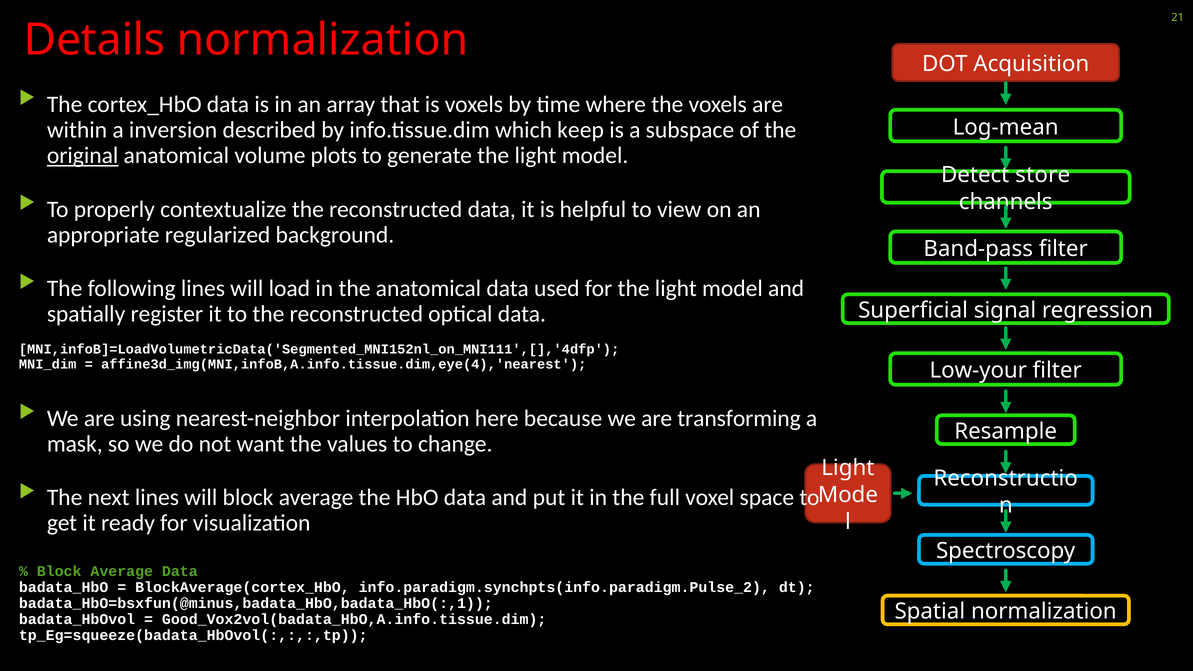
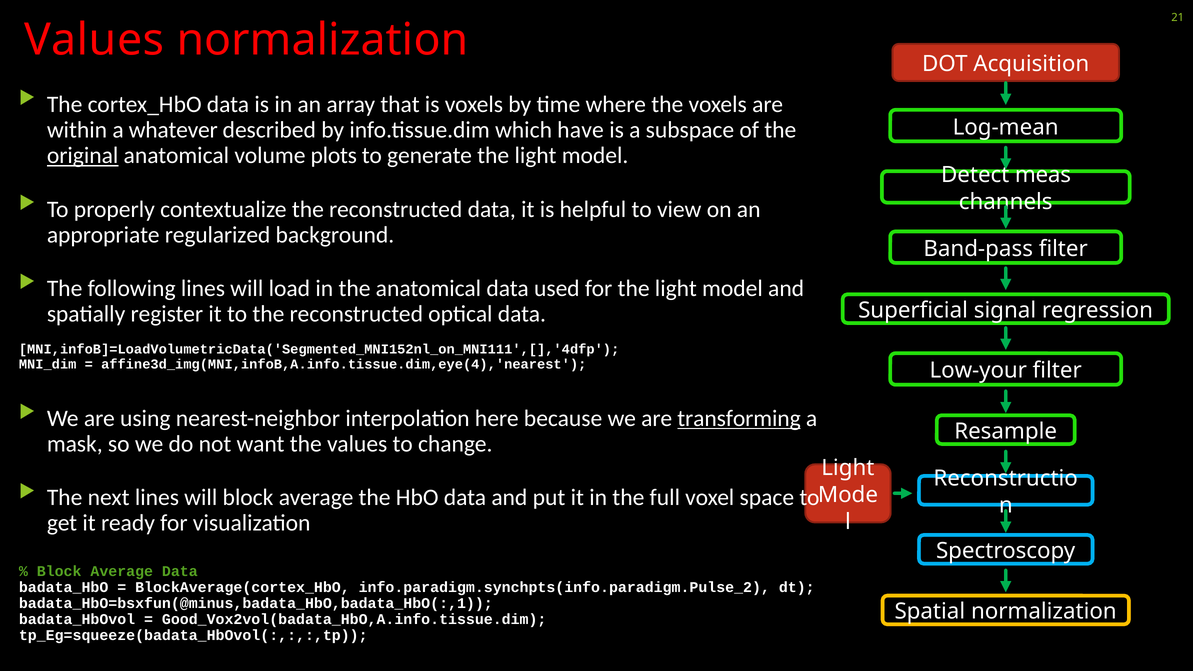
Details: Details -> Values (94, 40)
inversion: inversion -> whatever (173, 130)
keep: keep -> have (581, 130)
store: store -> meas (1043, 175)
transforming underline: none -> present (739, 418)
